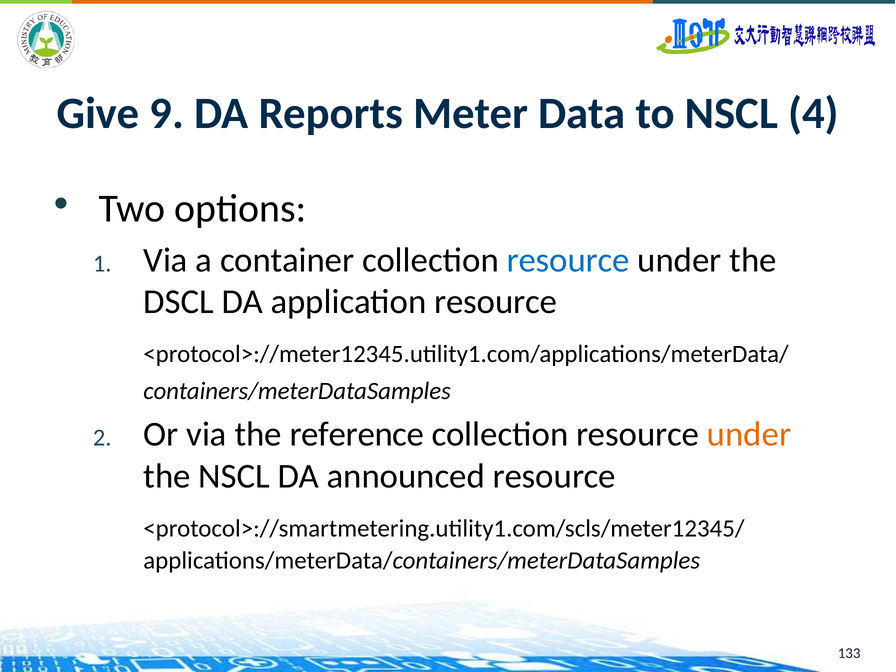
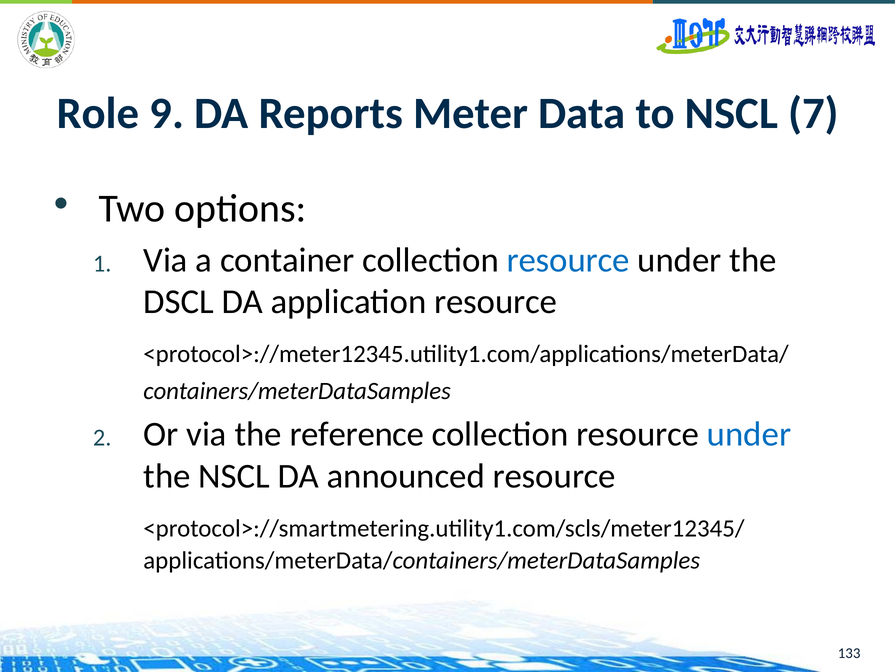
Give: Give -> Role (98, 113)
4: 4 -> 7 (813, 113)
under colour: orange -> blue (749, 434)
